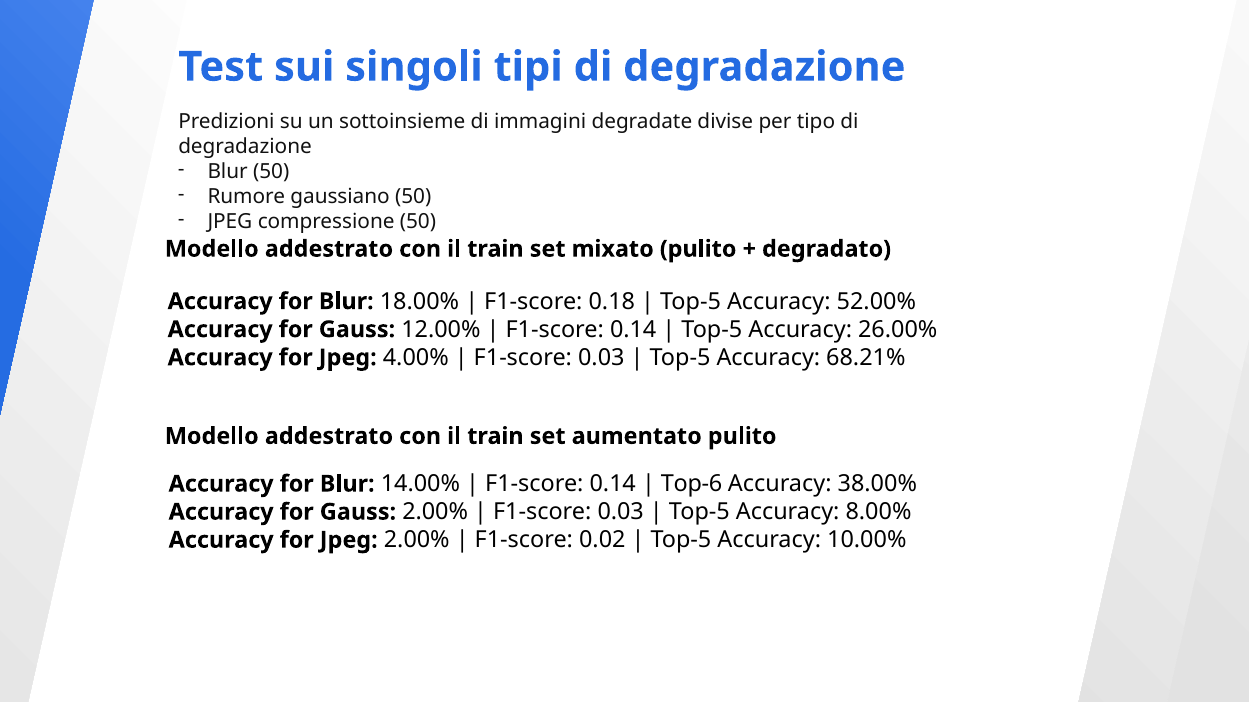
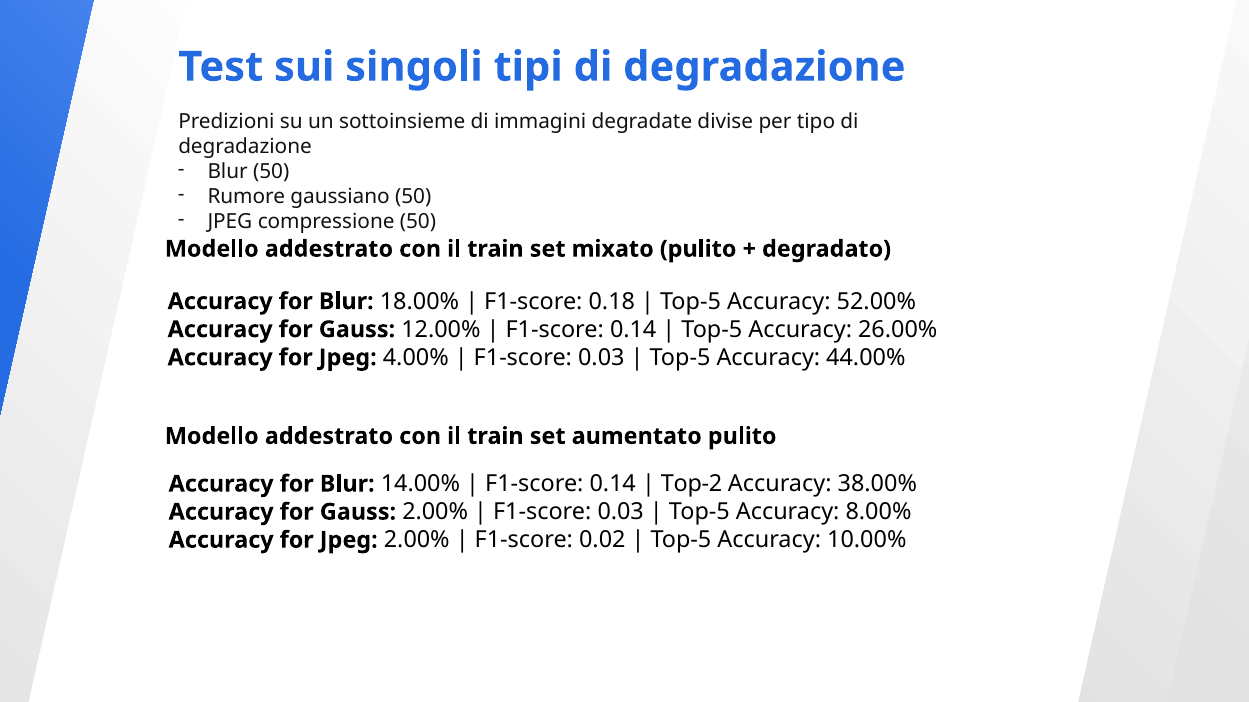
68.21%: 68.21% -> 44.00% (866, 358)
Top-6: Top-6 -> Top-2 (692, 484)
